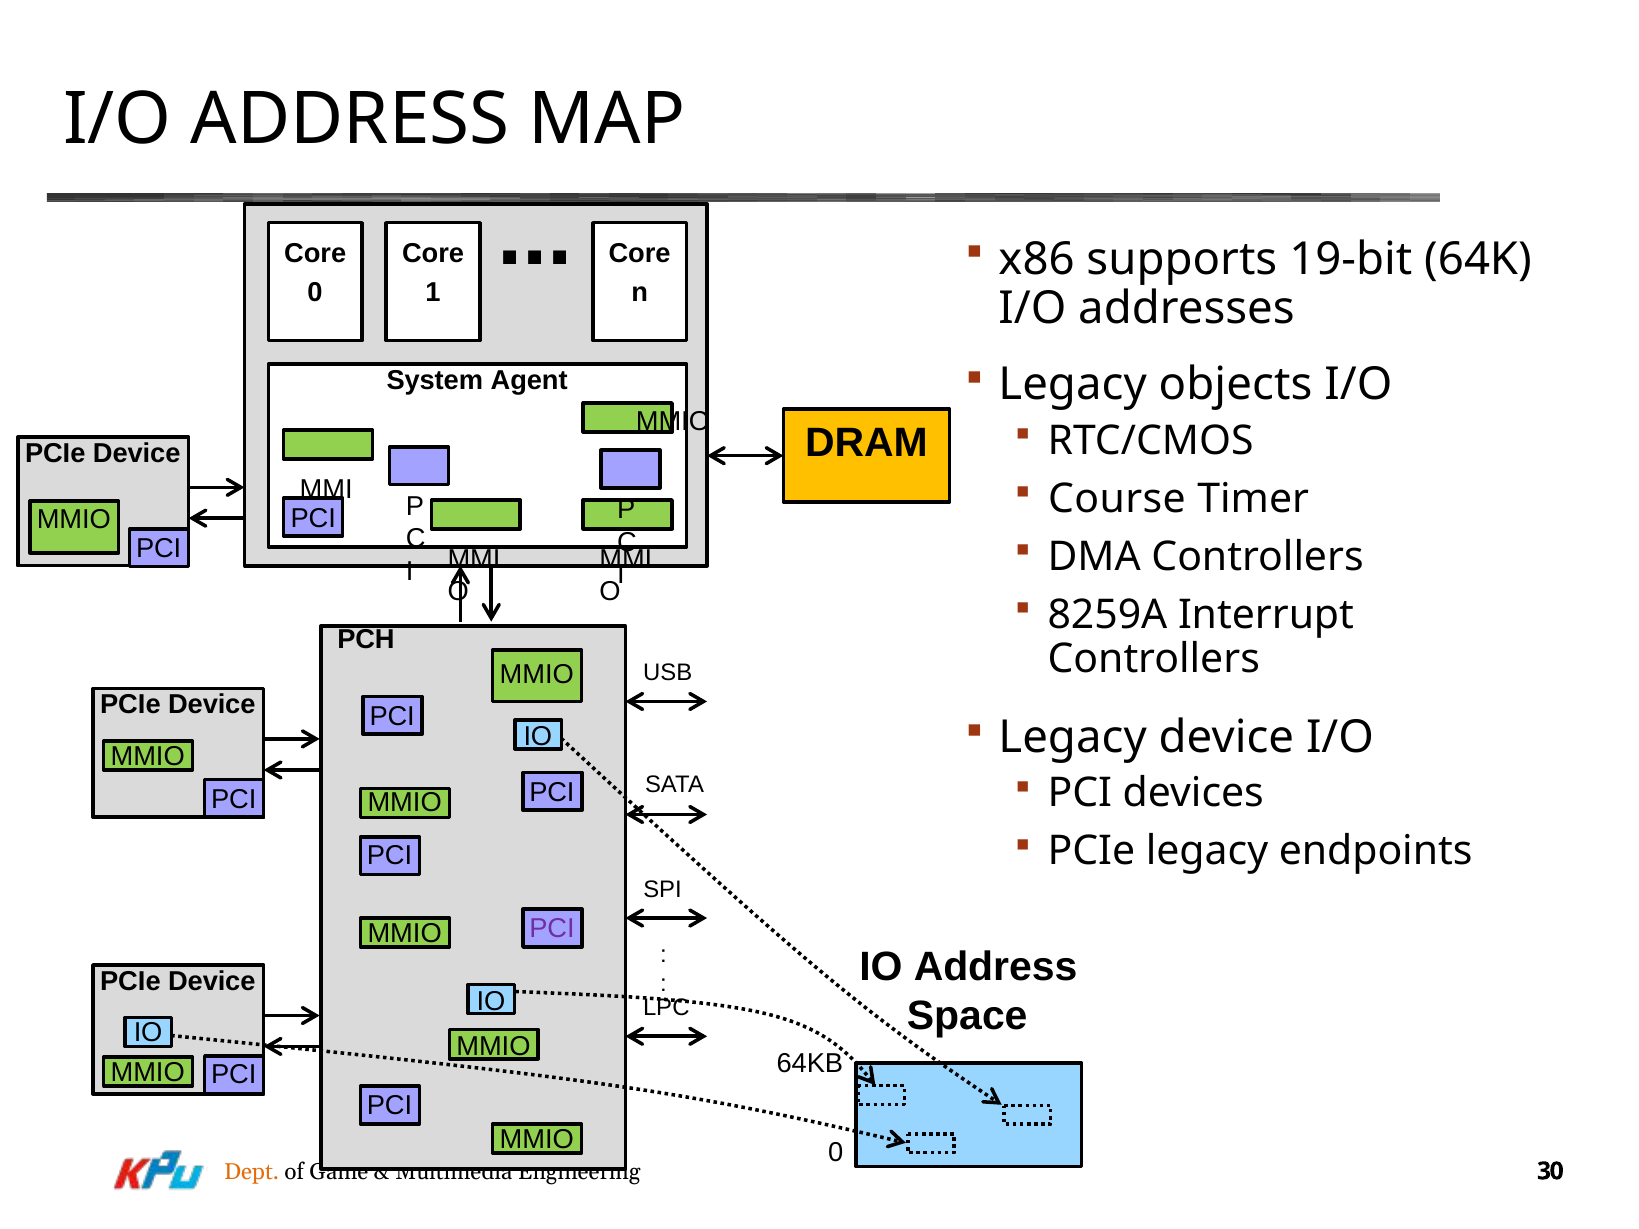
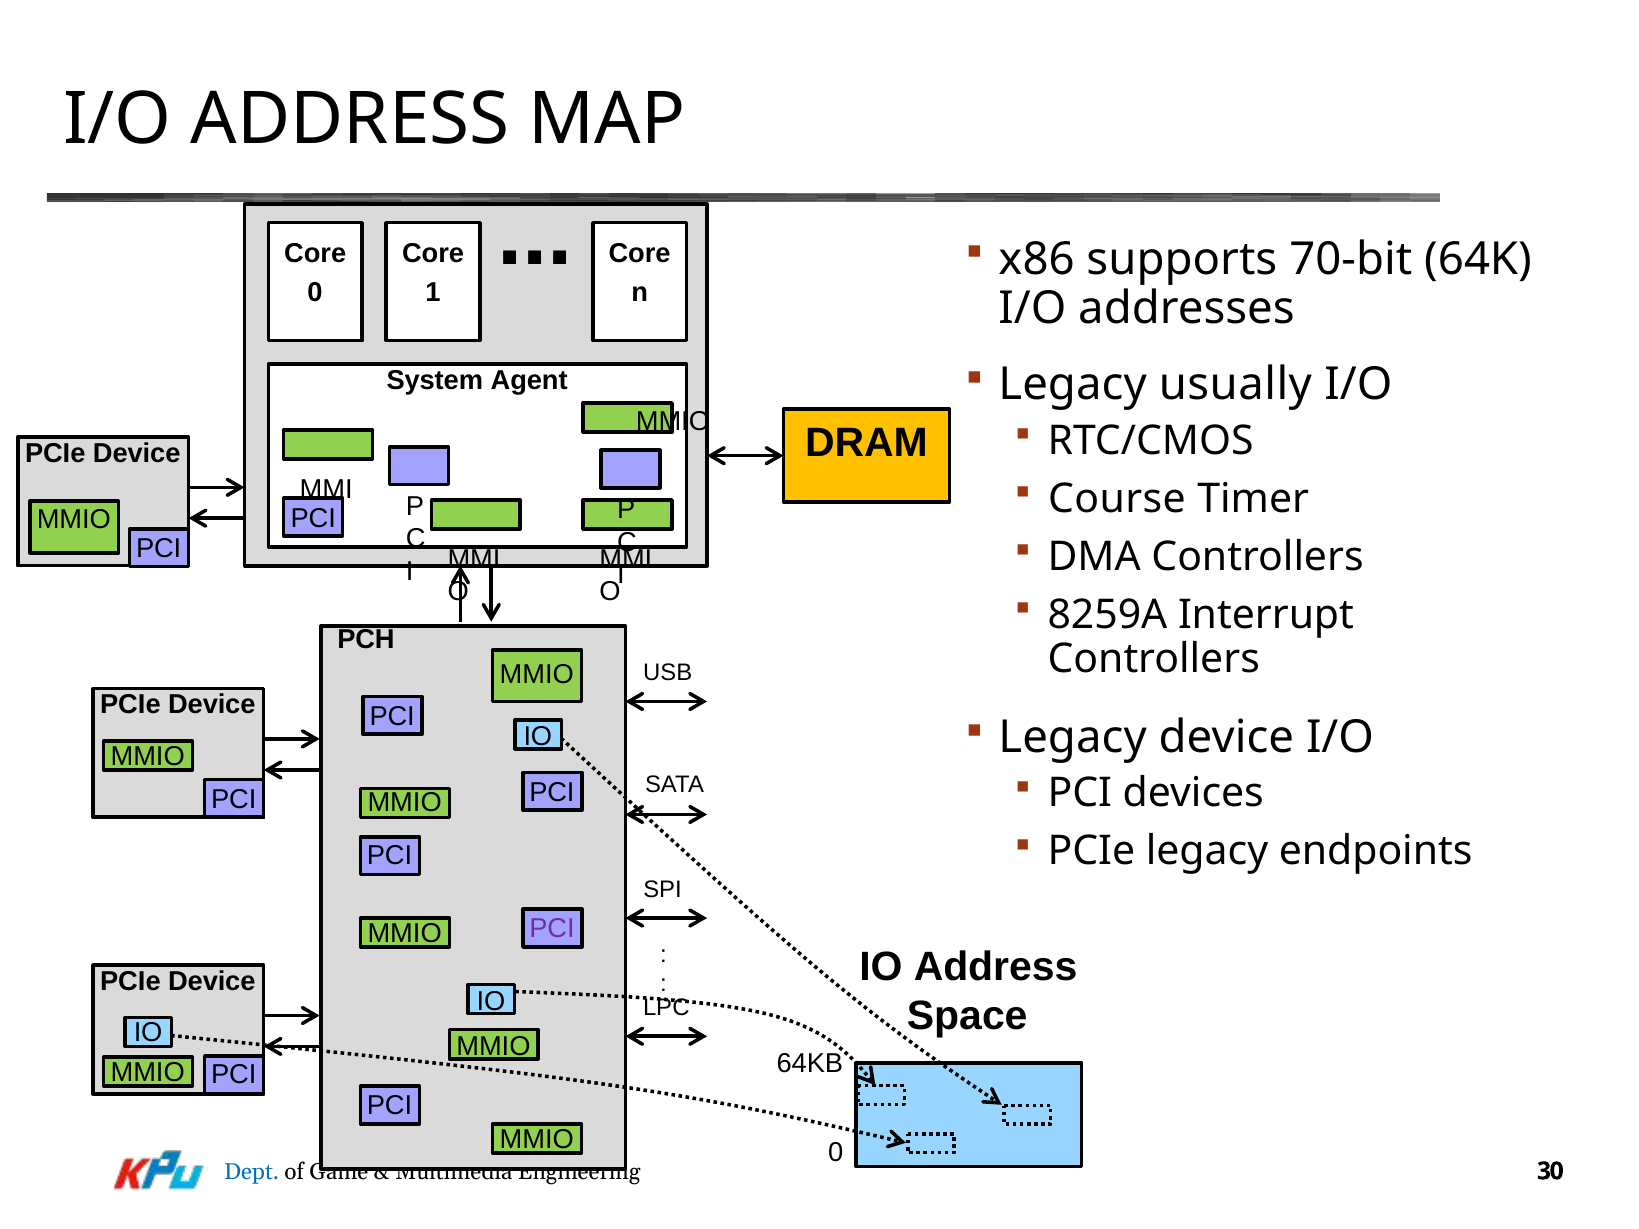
19-bit: 19-bit -> 70-bit (1351, 259)
objects: objects -> usually (1235, 385)
Dept colour: orange -> blue (252, 1173)
